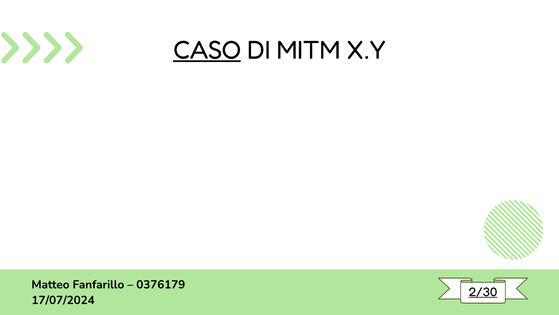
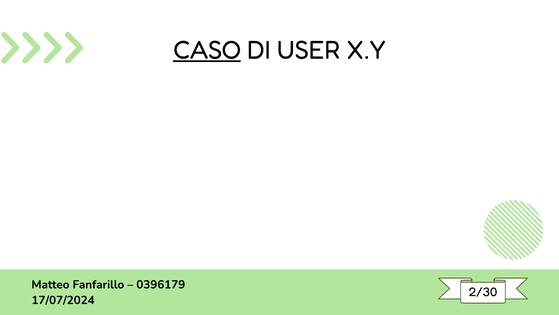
MITM: MITM -> USER (308, 50)
0376179: 0376179 -> 0396179 (161, 284)
2/30 underline: present -> none (483, 291)
